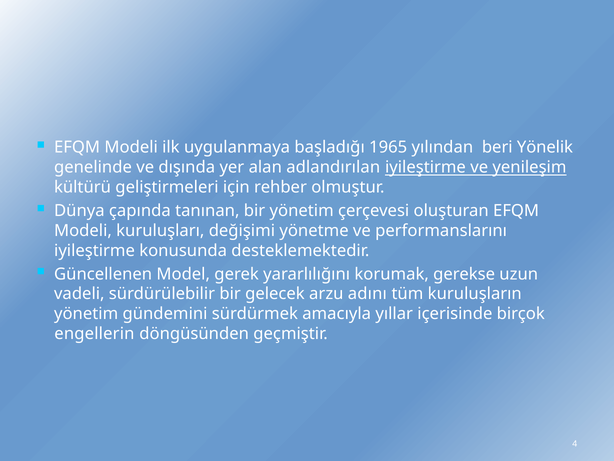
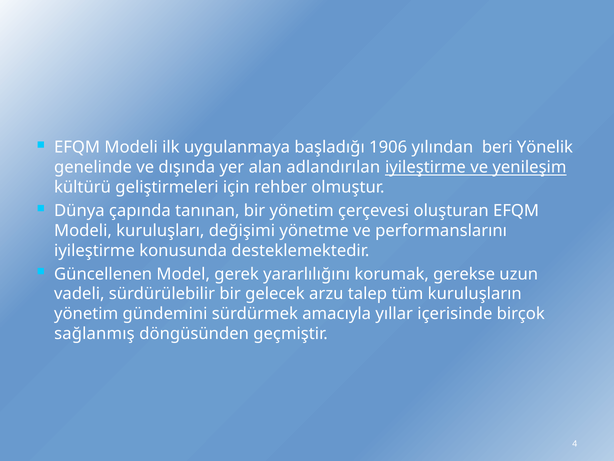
1965: 1965 -> 1906 (388, 147)
adını: adını -> talep (367, 294)
engellerin: engellerin -> sağlanmış (94, 334)
